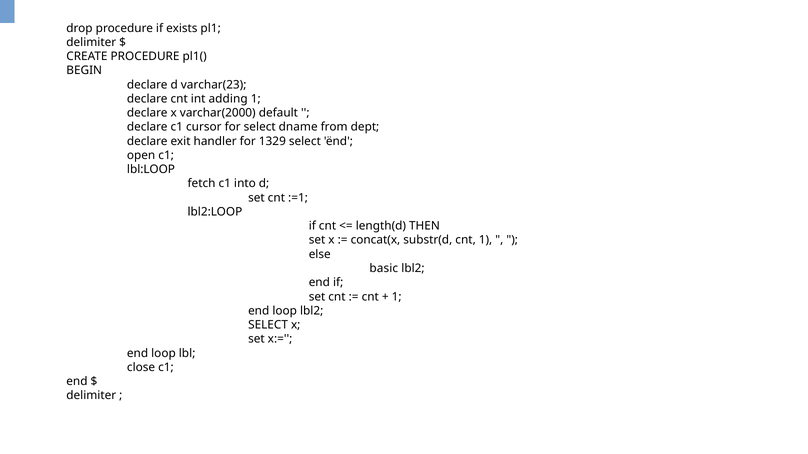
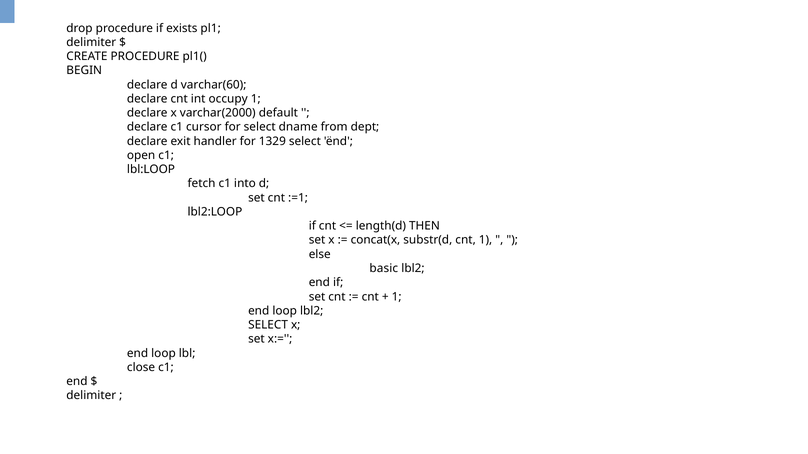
varchar(23: varchar(23 -> varchar(60 (214, 85)
adding: adding -> occupy (228, 99)
